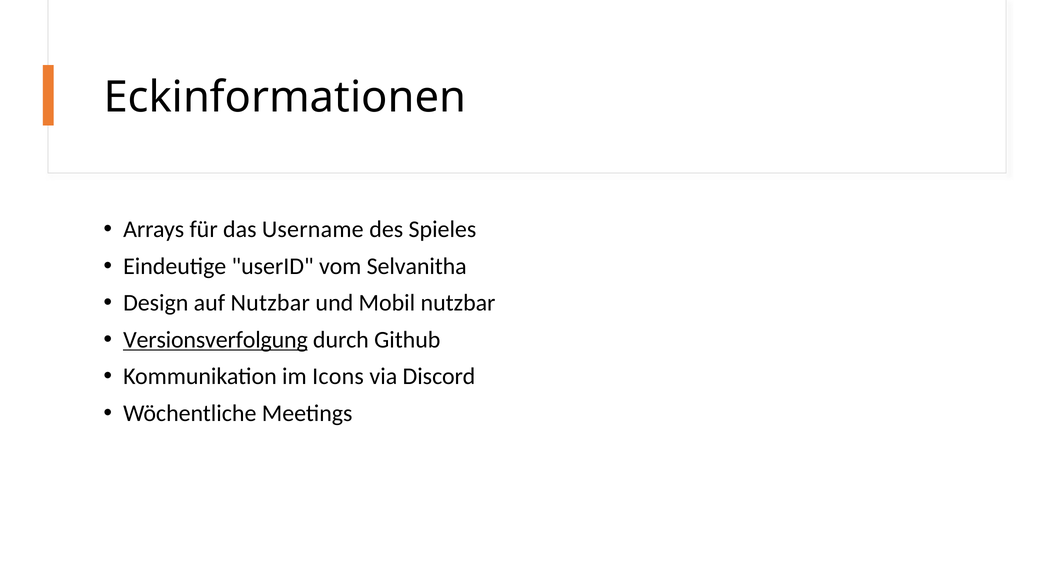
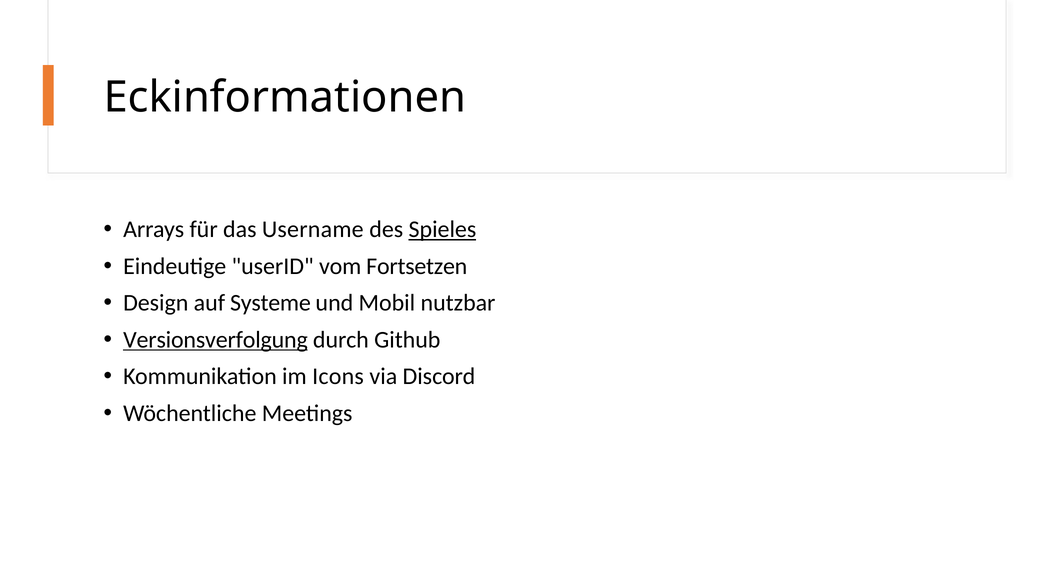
Spieles underline: none -> present (442, 230)
Selvanitha: Selvanitha -> Fortsetzen (417, 266)
auf Nutzbar: Nutzbar -> Systeme (270, 303)
